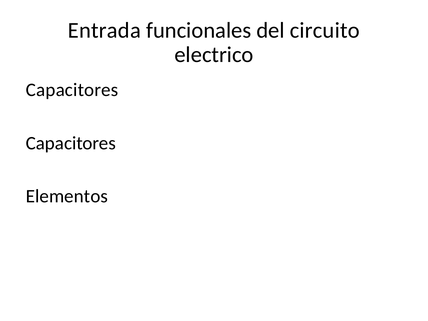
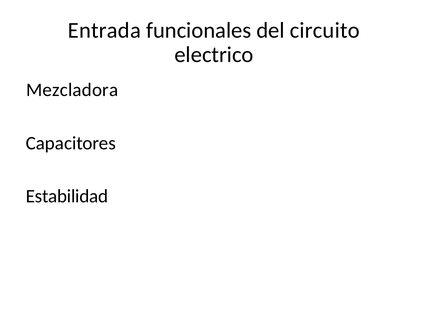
Capacitores: Capacitores -> Mezcladora (72, 90)
Elementos: Elementos -> Estabilidad (67, 196)
